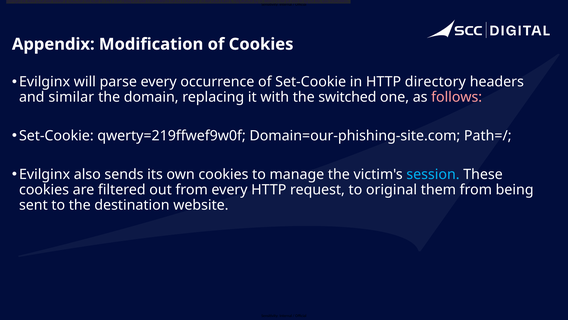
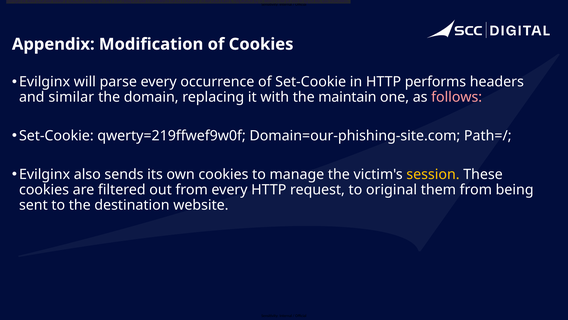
directory: directory -> performs (435, 82)
switched: switched -> maintain (347, 97)
session colour: light blue -> yellow (433, 174)
